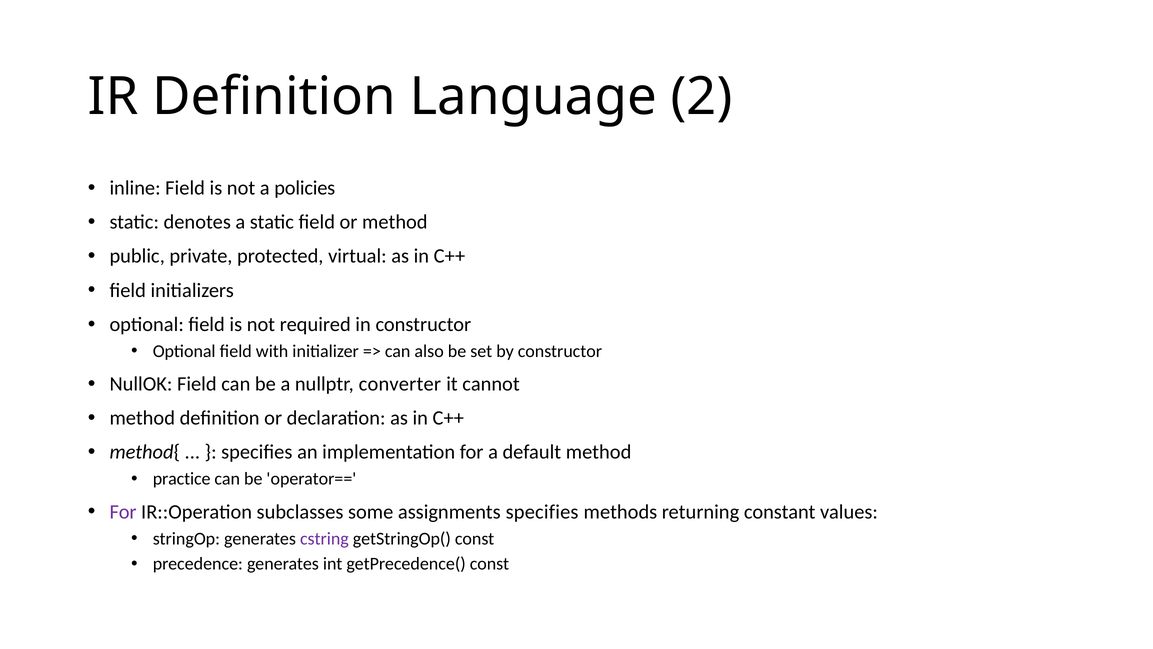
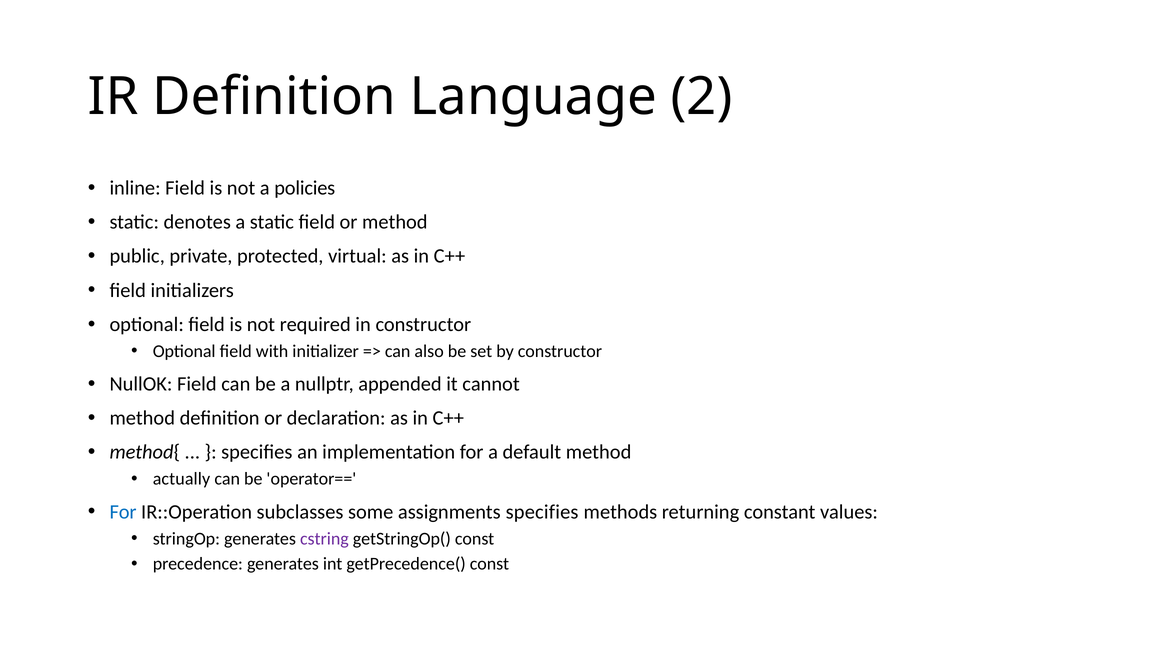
converter: converter -> appended (400, 384)
practice: practice -> actually (181, 479)
For colour: purple -> blue (123, 511)
